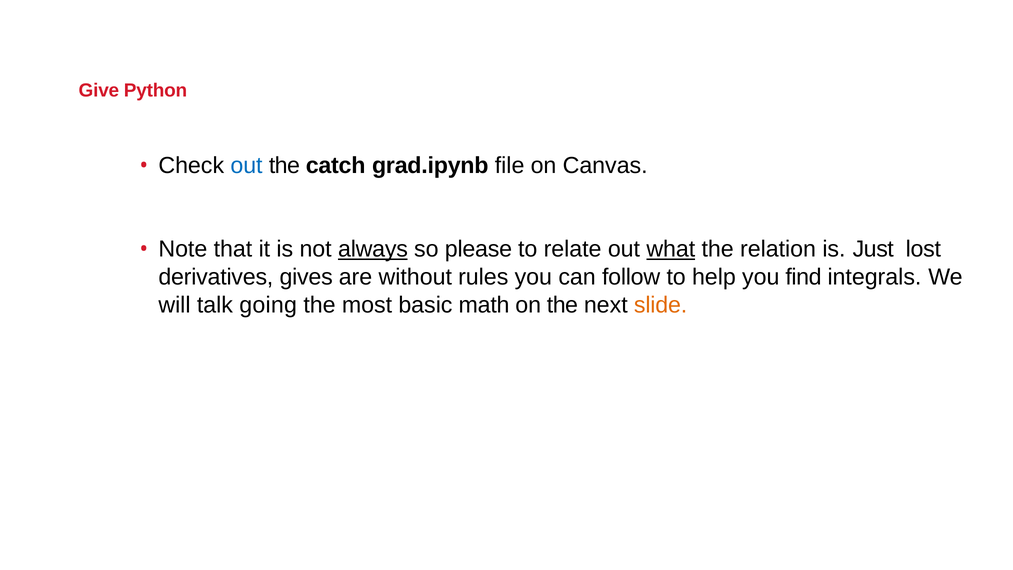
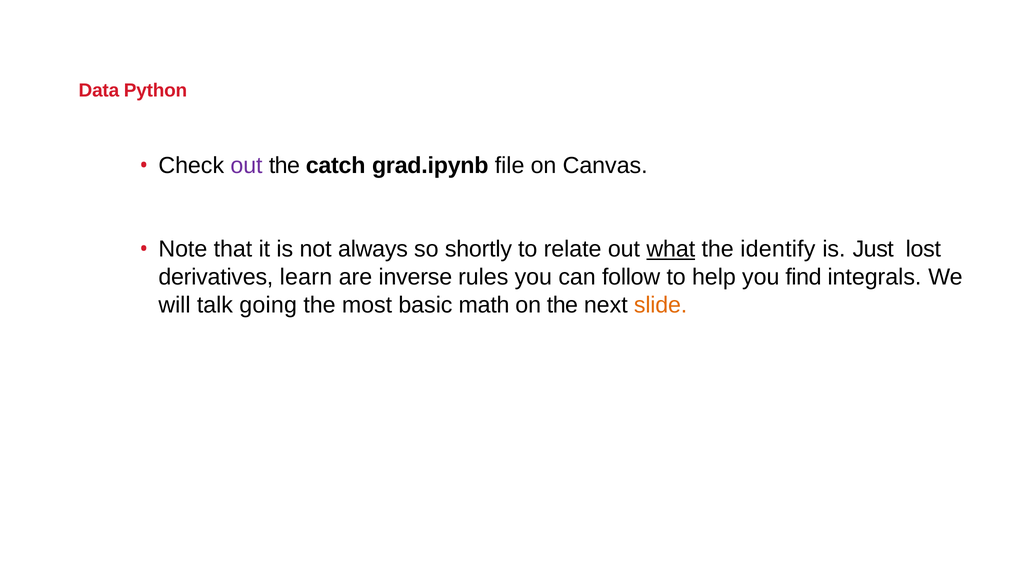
Give: Give -> Data (99, 91)
out colour: blue -> purple (246, 166)
always underline: present -> none (373, 249)
please: please -> shortly (478, 249)
relation: relation -> identify (778, 249)
gives: gives -> learn (306, 277)
without: without -> inverse (415, 277)
